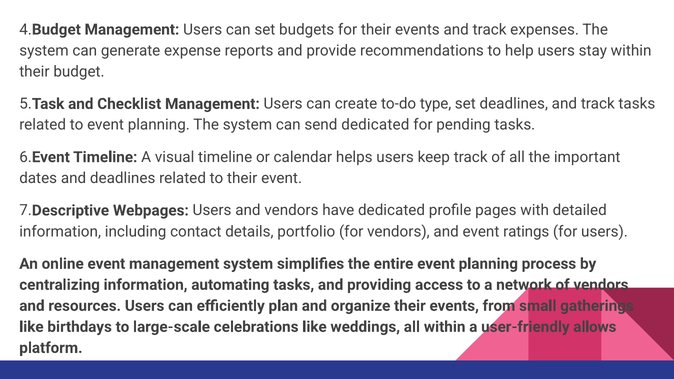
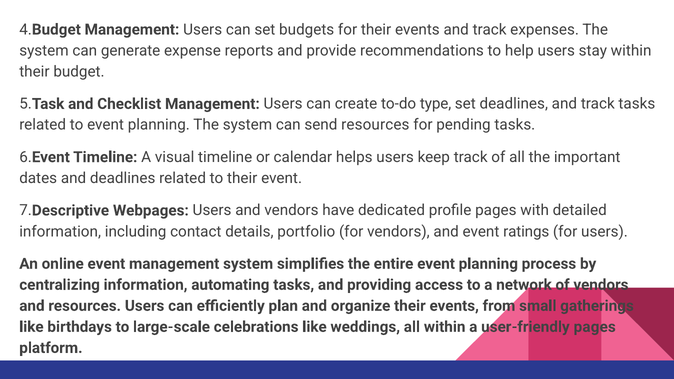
send dedicated: dedicated -> resources (375, 125)
user-friendly allows: allows -> pages (595, 327)
